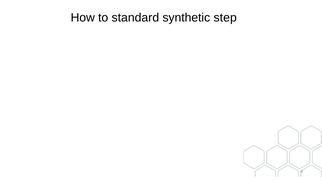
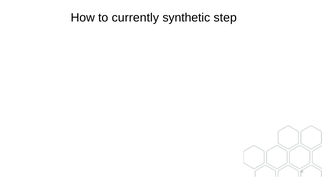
standard: standard -> currently (135, 18)
